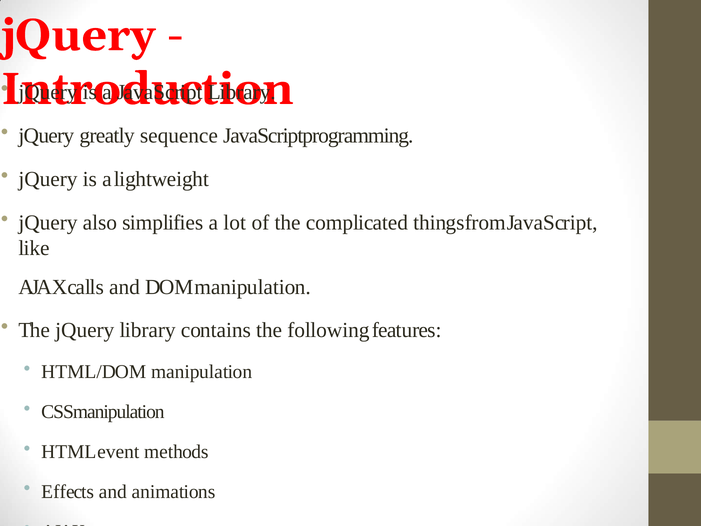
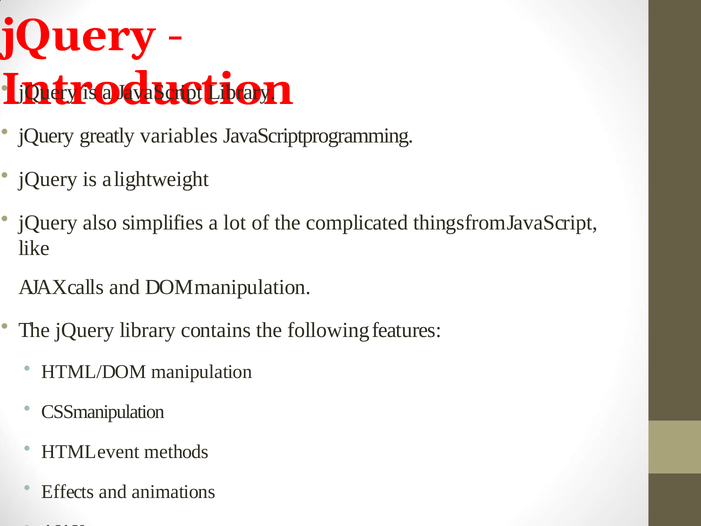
sequence: sequence -> variables (179, 136)
